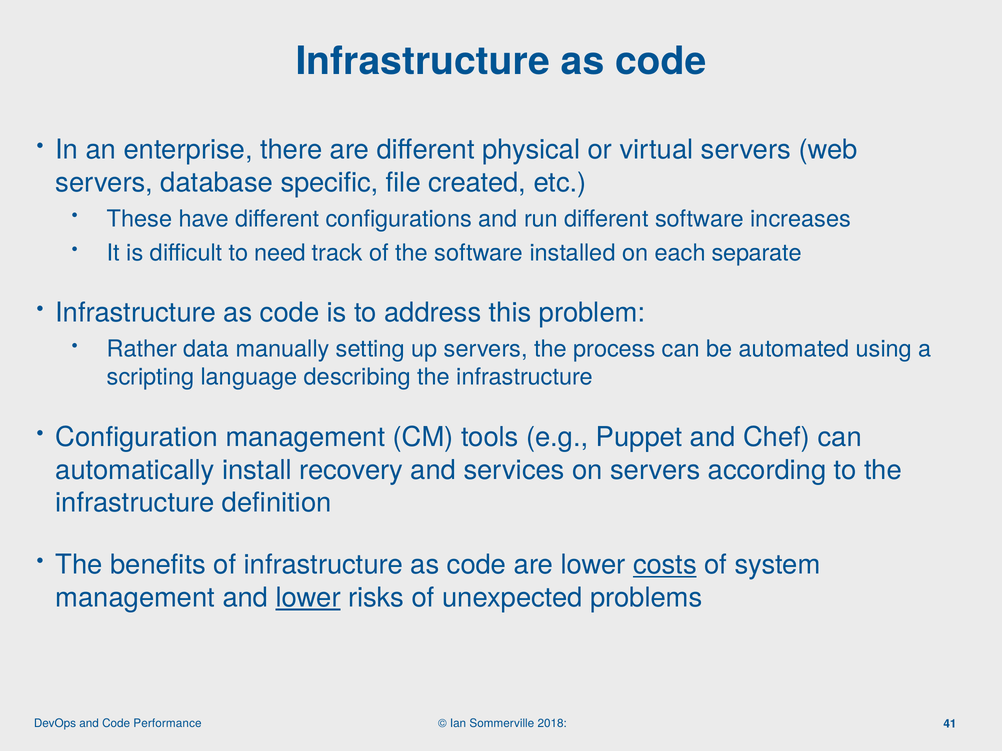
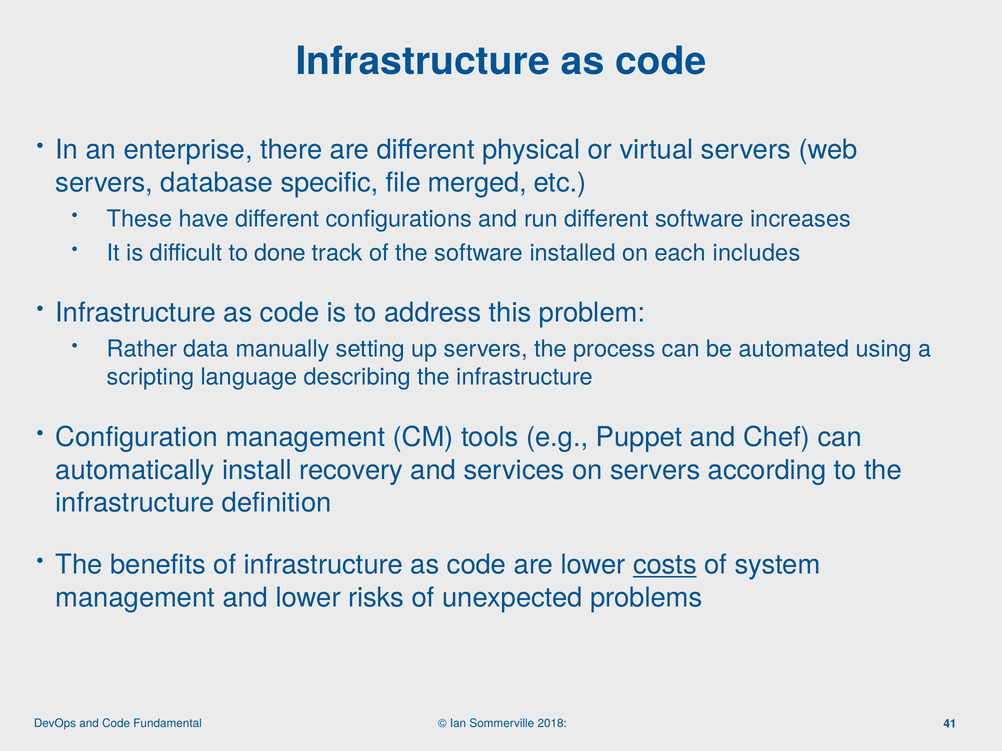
created: created -> merged (477, 183)
need: need -> done (280, 253)
separate: separate -> includes (756, 253)
lower underline: present -> none (308, 598)
Performance: Performance -> Fundamental (168, 724)
